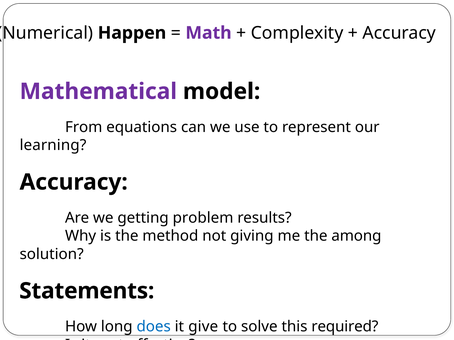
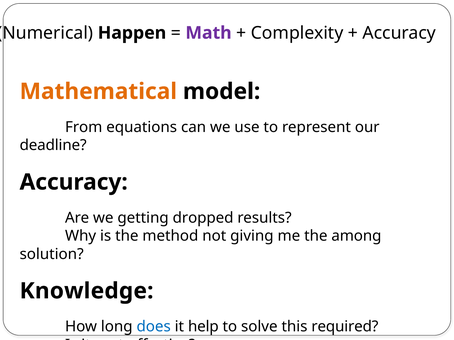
Mathematical colour: purple -> orange (98, 92)
learning: learning -> deadline (53, 146)
problem: problem -> dropped (203, 218)
Statements: Statements -> Knowledge (87, 291)
give: give -> help (203, 327)
